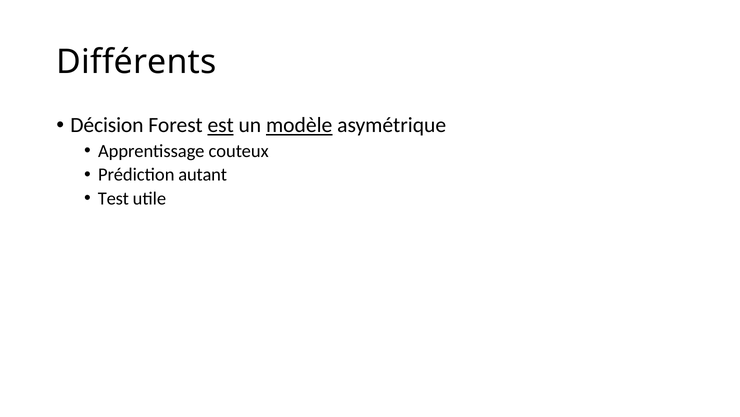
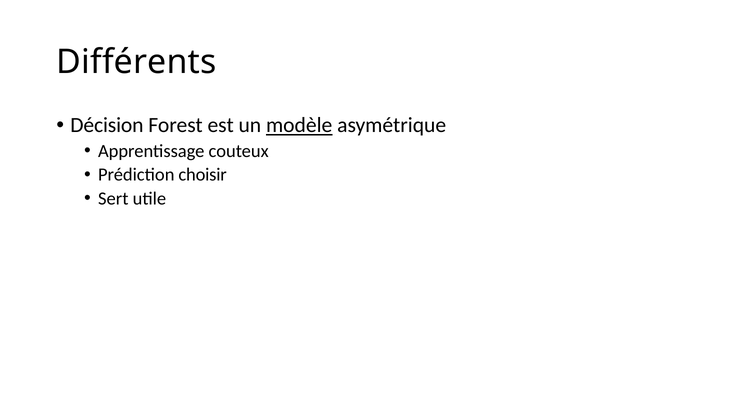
est underline: present -> none (221, 125)
autant: autant -> choisir (203, 174)
Test: Test -> Sert (113, 198)
